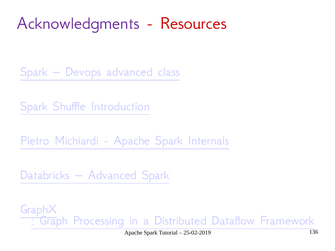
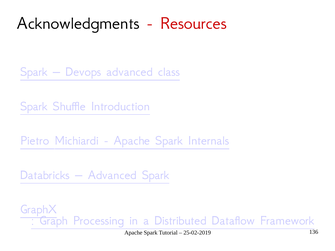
Acknowledgments colour: purple -> black (78, 23)
